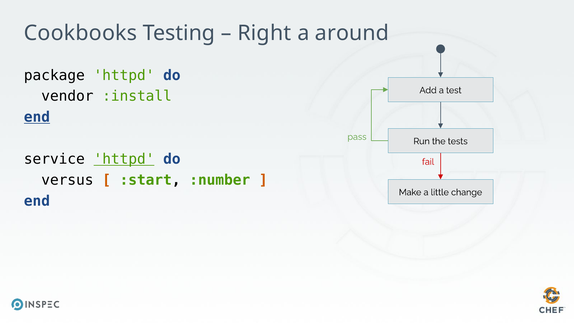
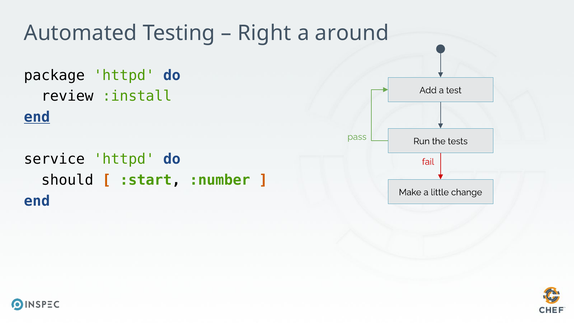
Cookbooks: Cookbooks -> Automated (81, 33)
vendor: vendor -> review (67, 96)
httpd underline: present -> none (124, 159)
versus: versus -> should (67, 180)
